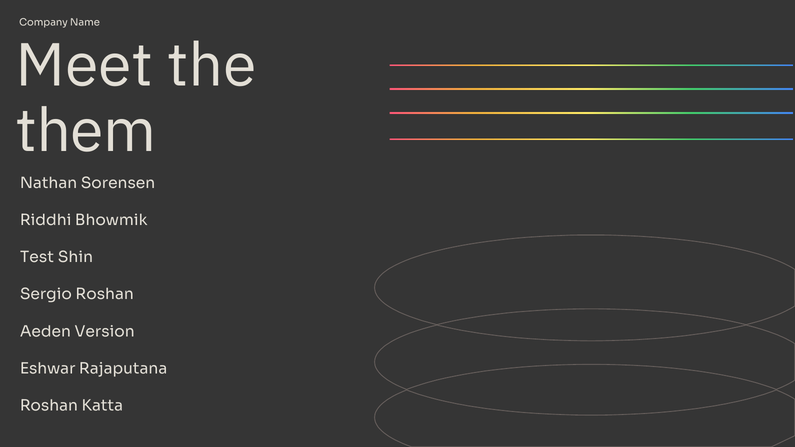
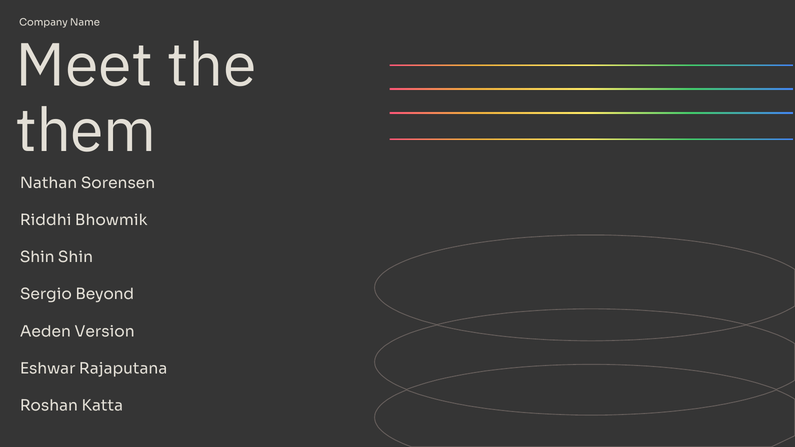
Test: Test -> Shin (37, 257)
Sergio Roshan: Roshan -> Beyond (105, 294)
